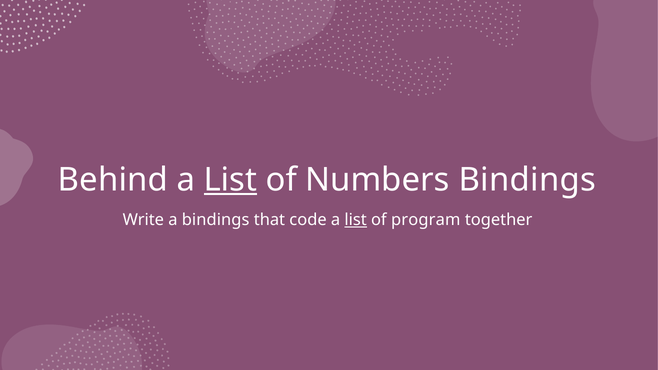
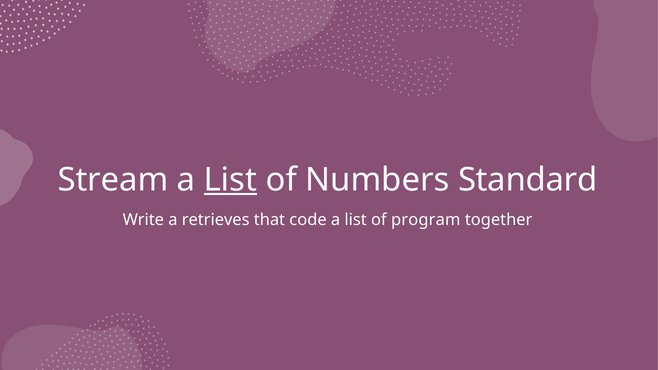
Behind: Behind -> Stream (113, 180)
Numbers Bindings: Bindings -> Standard (528, 180)
a bindings: bindings -> retrieves (216, 220)
list underline: present -> none (356, 220)
